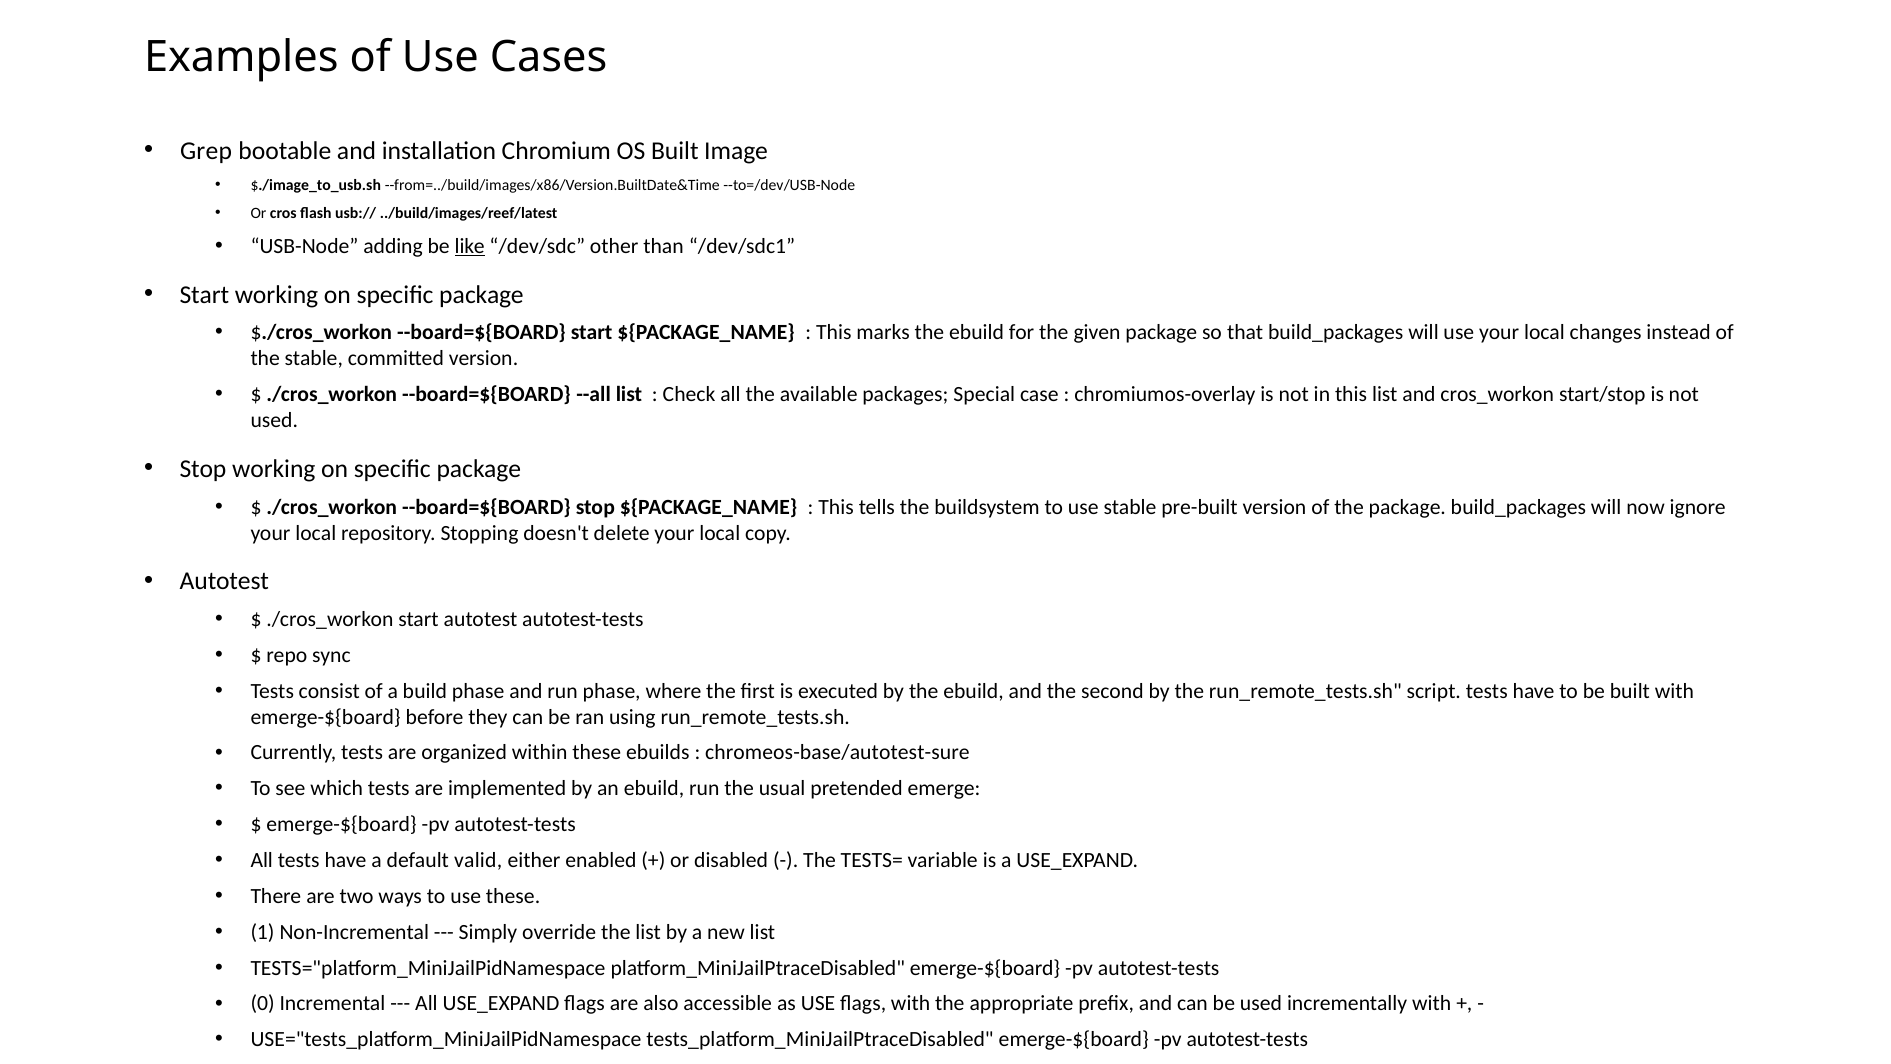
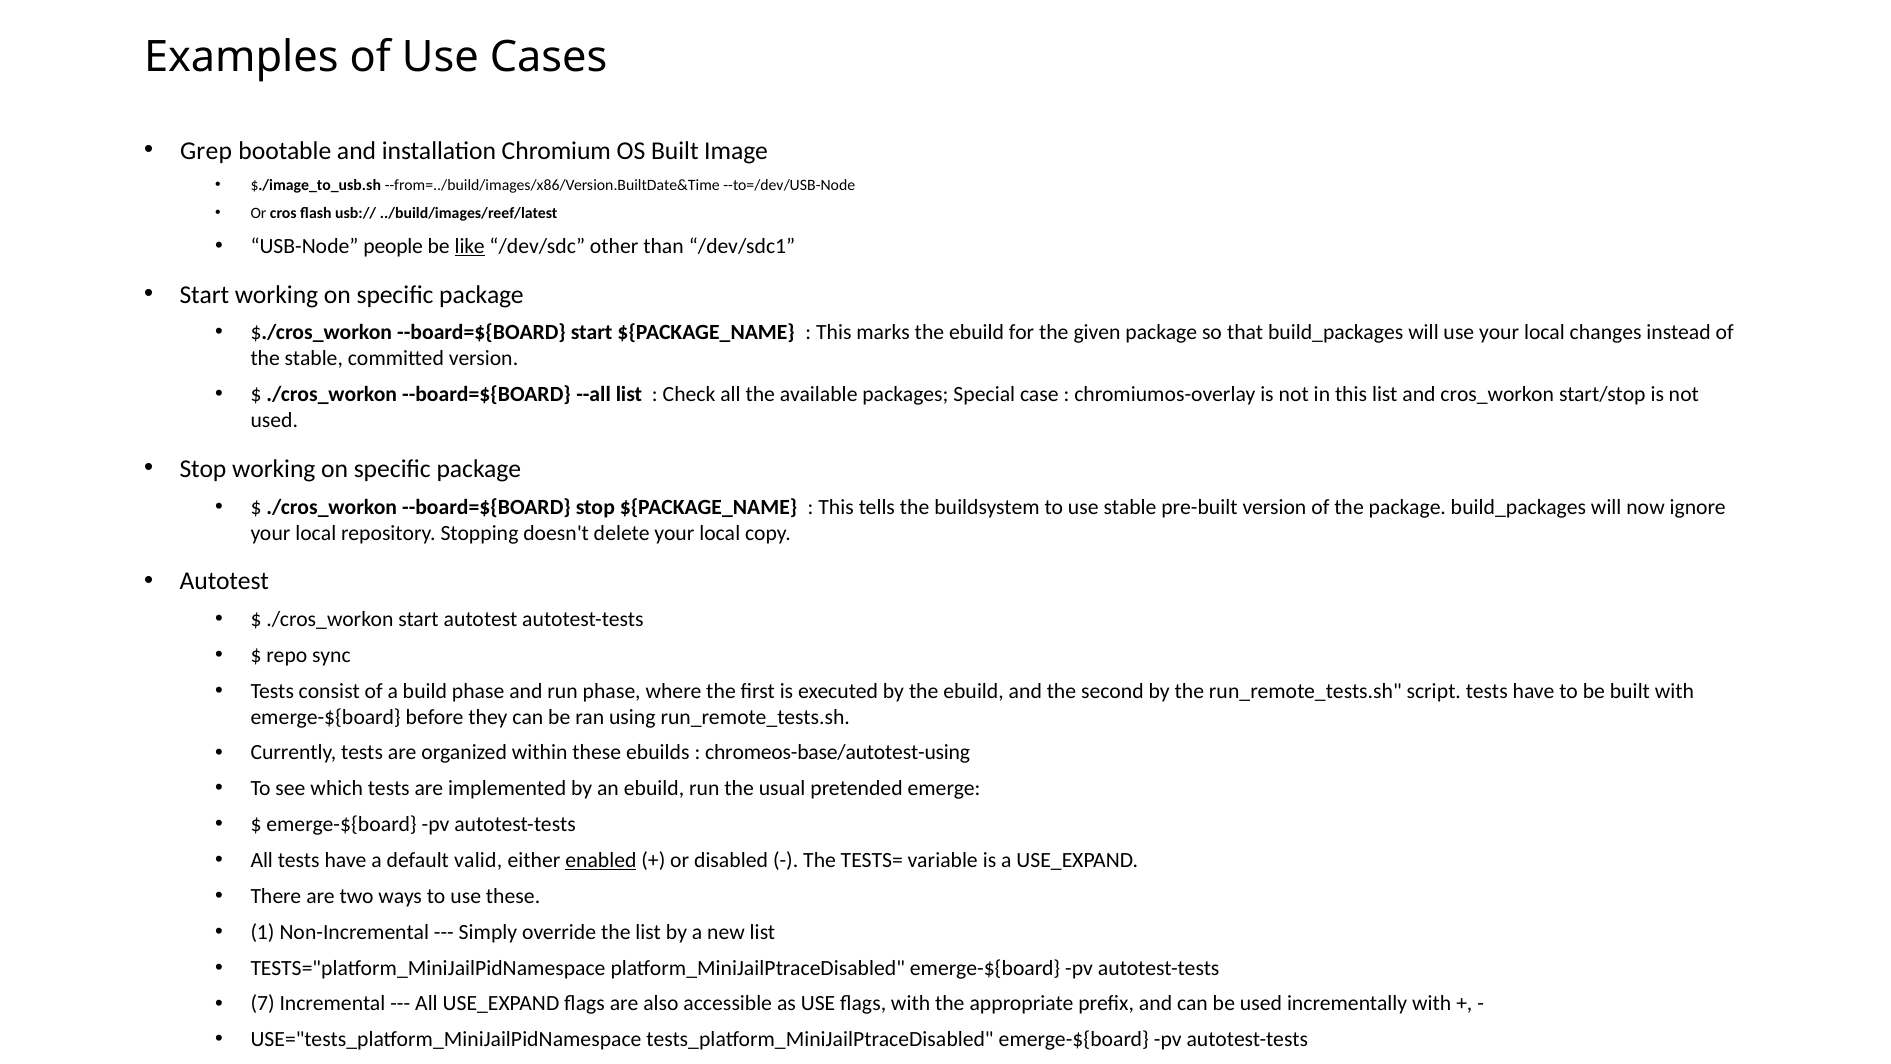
adding: adding -> people (393, 246)
chromeos-base/autotest-sure: chromeos-base/autotest-sure -> chromeos-base/autotest-using (838, 753)
enabled underline: none -> present (601, 860)
0: 0 -> 7 (263, 1004)
